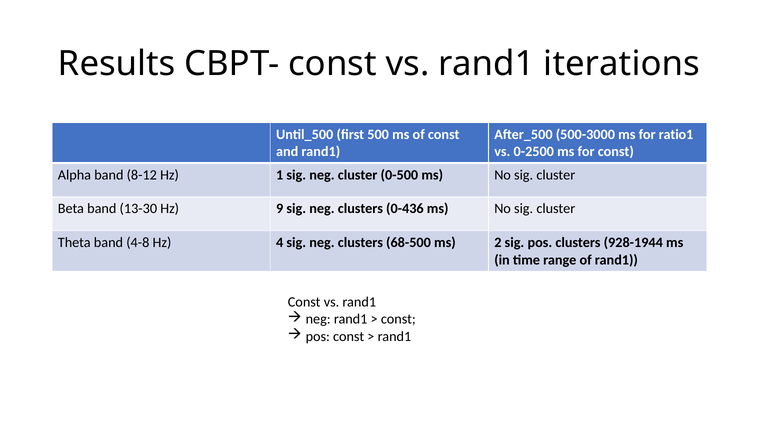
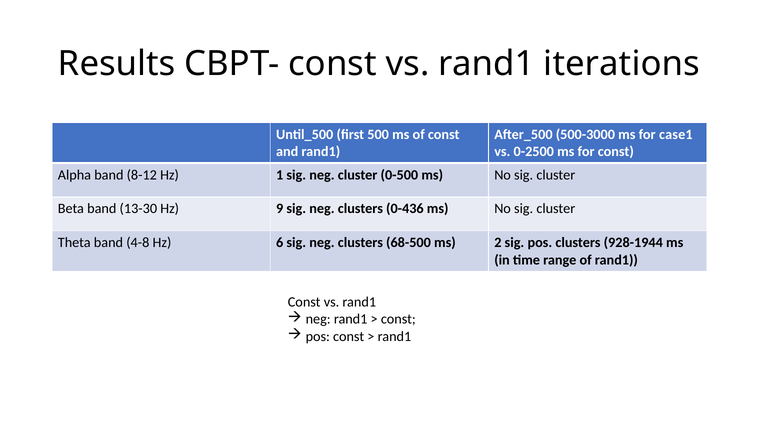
ratio1: ratio1 -> case1 (676, 134)
4: 4 -> 6 (280, 242)
